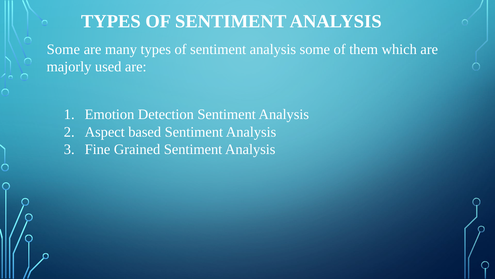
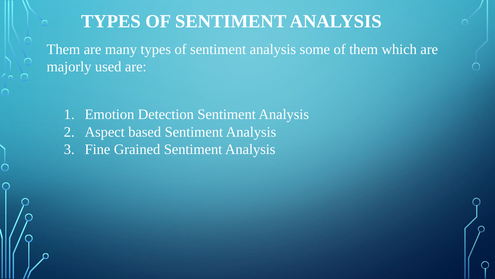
Some: Some -> Them (63, 49)
